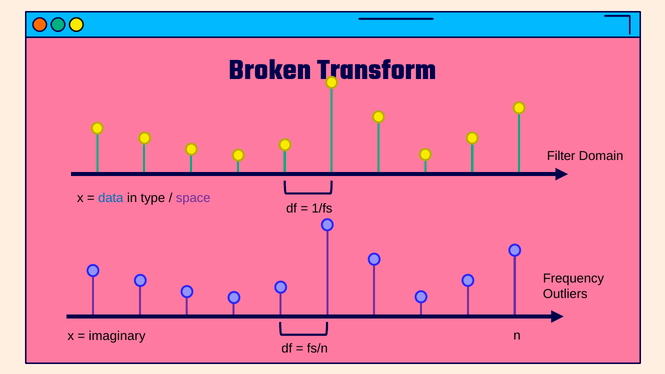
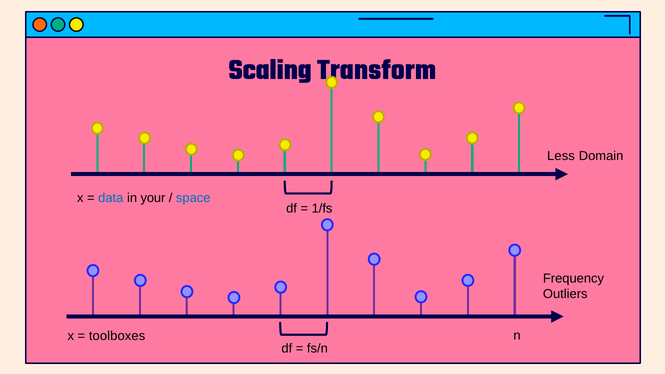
Broken: Broken -> Scaling (270, 69)
Filter: Filter -> Less (561, 156)
type: type -> your (153, 198)
space colour: purple -> blue (193, 198)
imaginary: imaginary -> toolboxes (117, 336)
